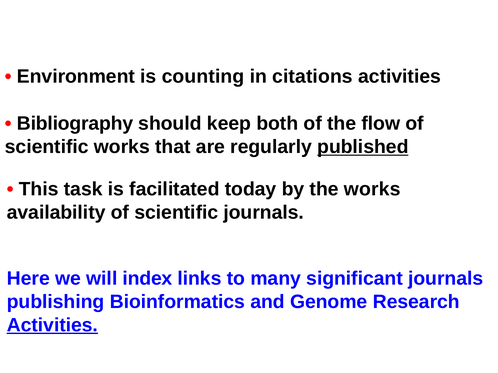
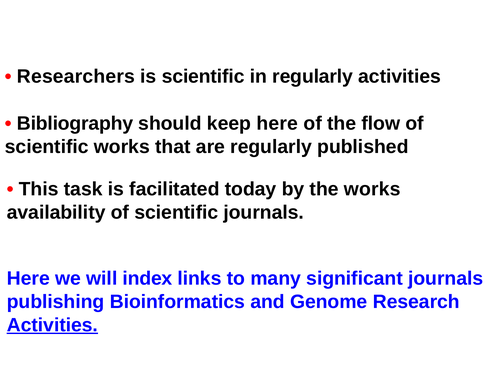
Environment: Environment -> Researchers (76, 77)
is counting: counting -> scientific (203, 77)
in citations: citations -> regularly (313, 77)
keep both: both -> here (277, 124)
published underline: present -> none (363, 147)
